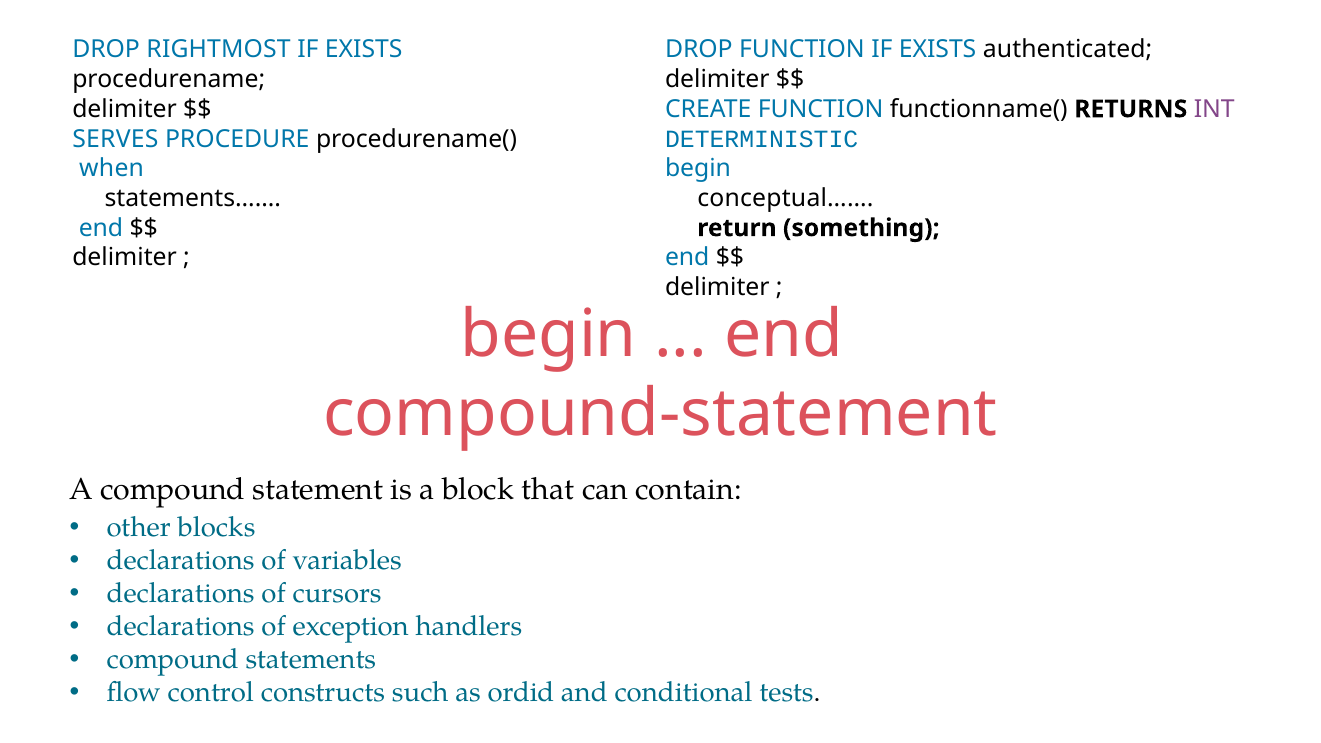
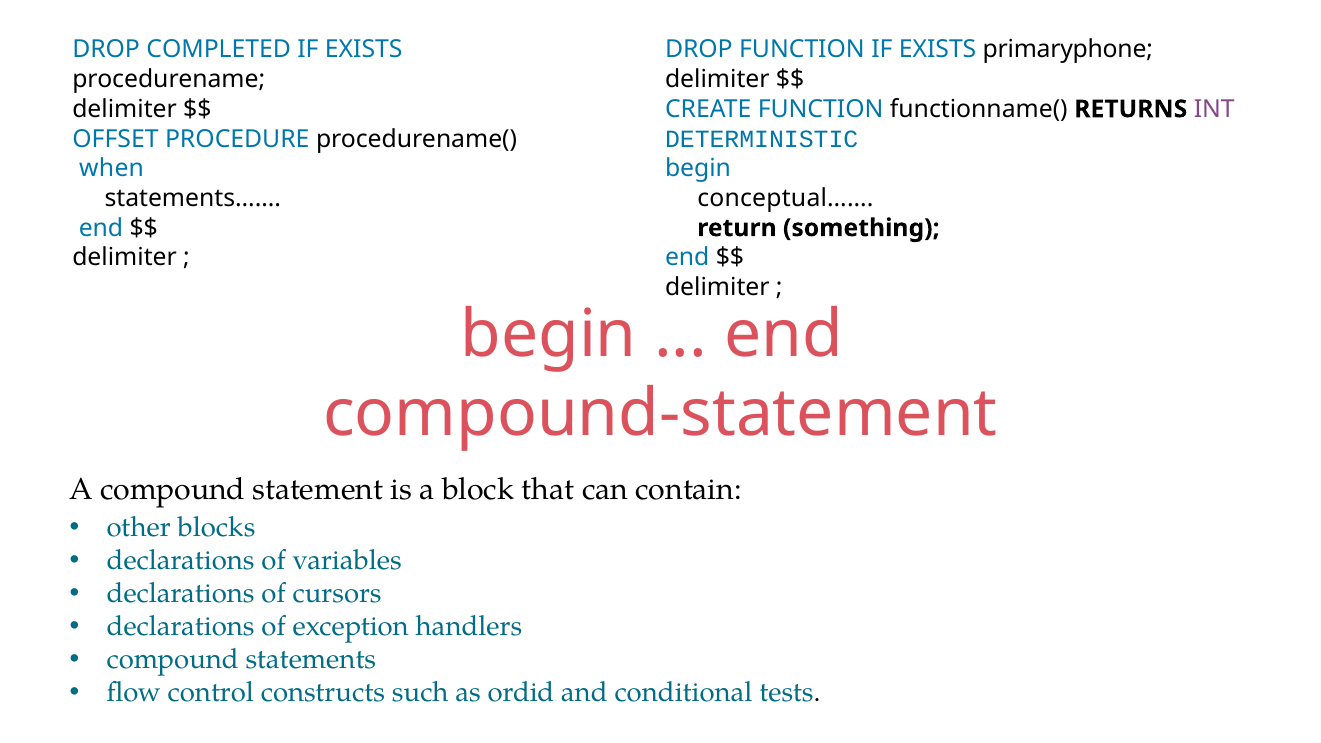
RIGHTMOST: RIGHTMOST -> COMPLETED (219, 50)
authenticated: authenticated -> primaryphone (1068, 50)
SERVES: SERVES -> OFFSET (116, 139)
